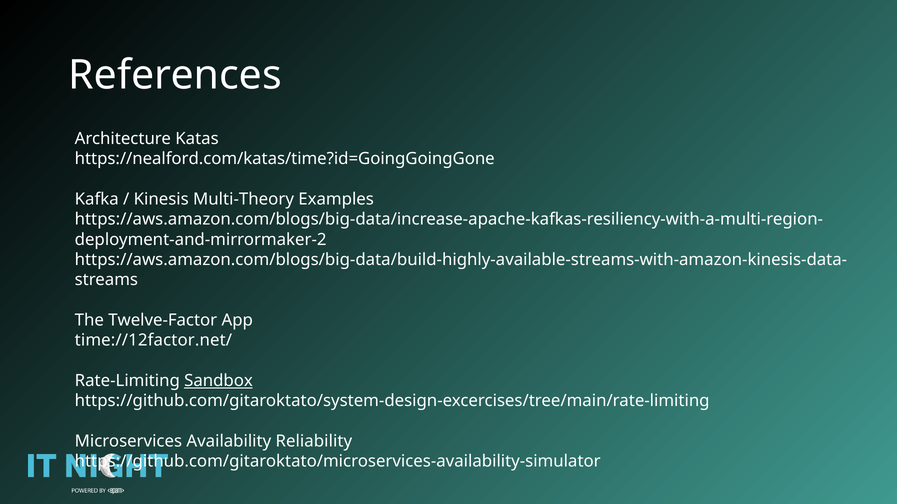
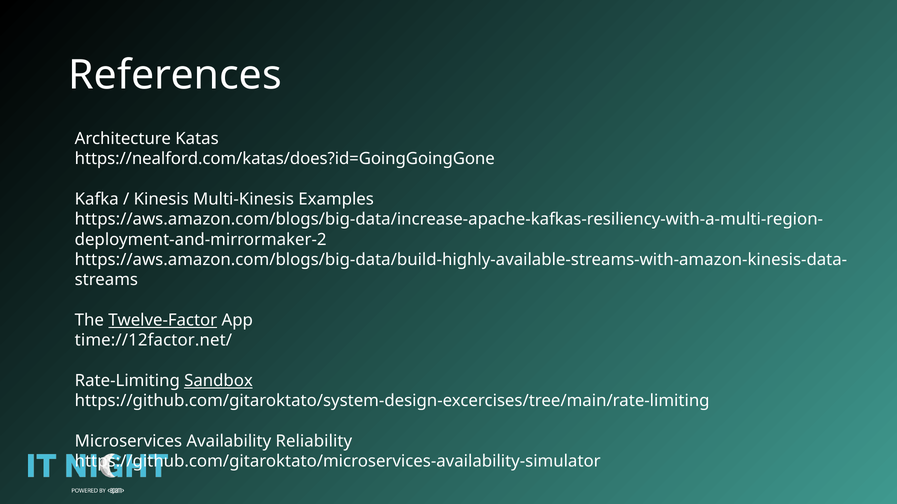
https://nealford.com/katas/time?id=GoingGoingGone: https://nealford.com/katas/time?id=GoingGoingGone -> https://nealford.com/katas/does?id=GoingGoingGone (285, 159)
Multi-Theory: Multi-Theory -> Multi-Kinesis (244, 199)
Twelve-Factor underline: none -> present (163, 321)
